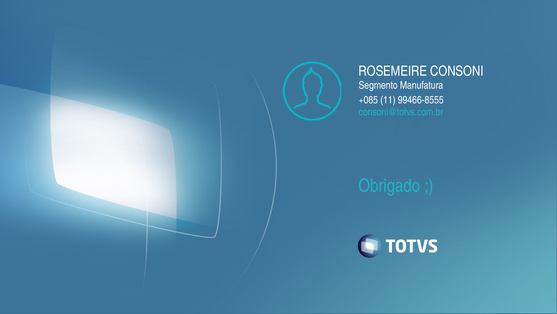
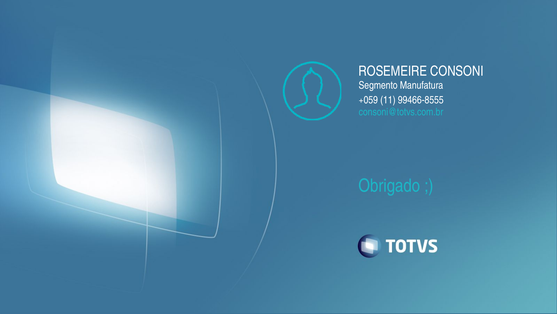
+085: +085 -> +059 (368, 100)
